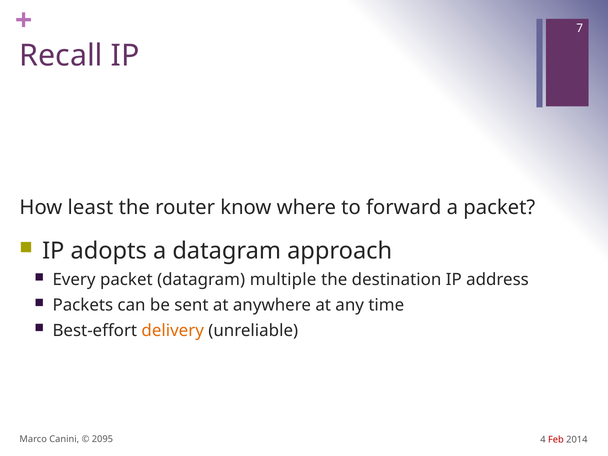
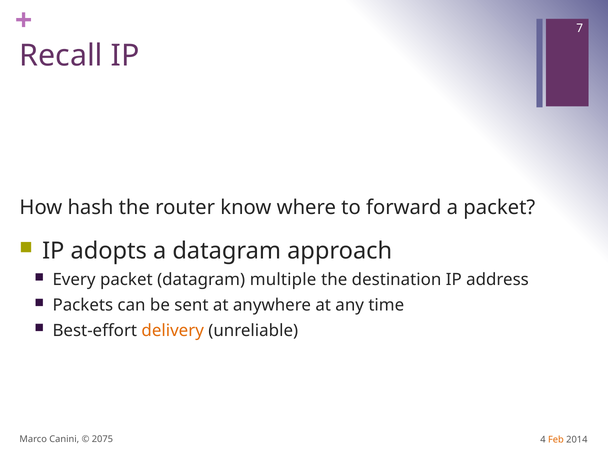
least: least -> hash (91, 207)
2095: 2095 -> 2075 (102, 439)
Feb colour: red -> orange (556, 440)
